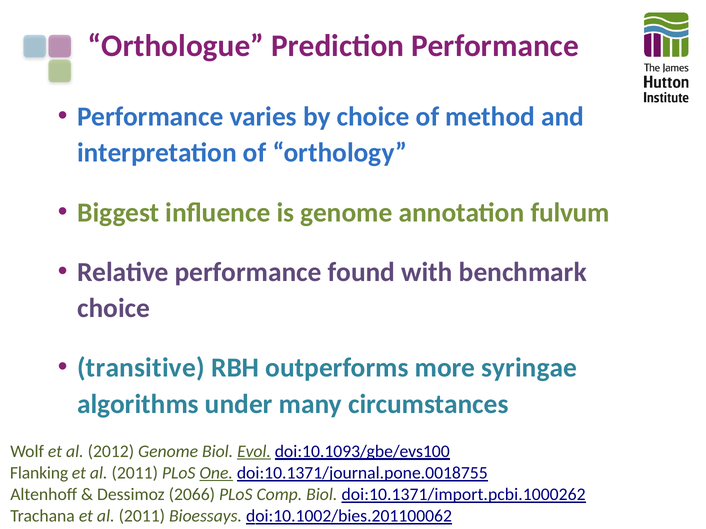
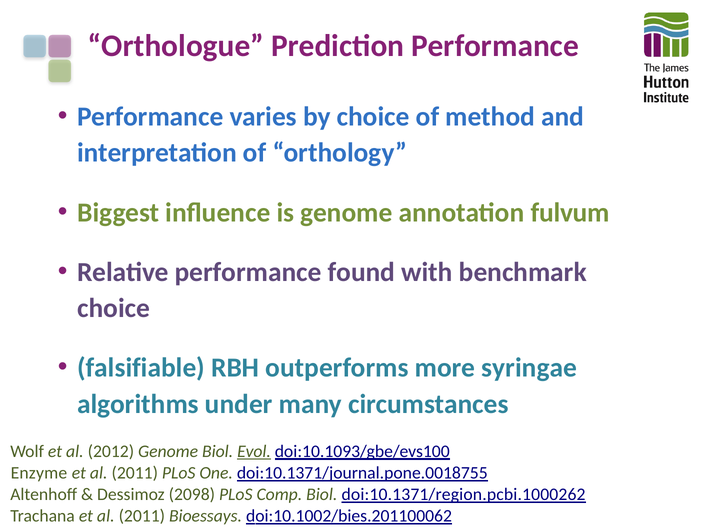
transitive: transitive -> falsifiable (141, 368)
Flanking: Flanking -> Enzyme (39, 473)
One underline: present -> none (216, 473)
2066: 2066 -> 2098 (192, 495)
doi:10.1371/import.pcbi.1000262: doi:10.1371/import.pcbi.1000262 -> doi:10.1371/region.pcbi.1000262 (464, 495)
